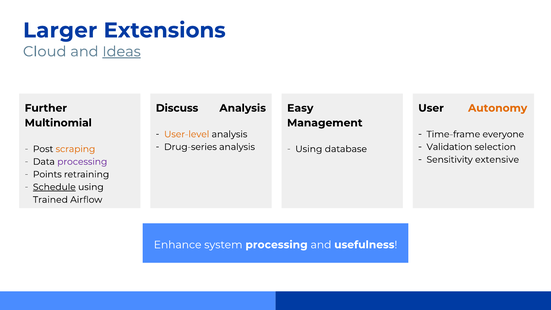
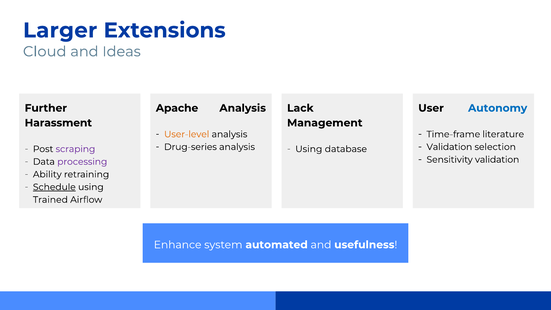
Ideas underline: present -> none (122, 52)
Discuss: Discuss -> Apache (177, 108)
Easy: Easy -> Lack (300, 108)
Autonomy colour: orange -> blue (498, 108)
Multinomial: Multinomial -> Harassment (58, 123)
everyone: everyone -> literature (503, 134)
scraping colour: orange -> purple (75, 149)
Sensitivity extensive: extensive -> validation (497, 160)
Points: Points -> Ability (47, 174)
system processing: processing -> automated (277, 245)
